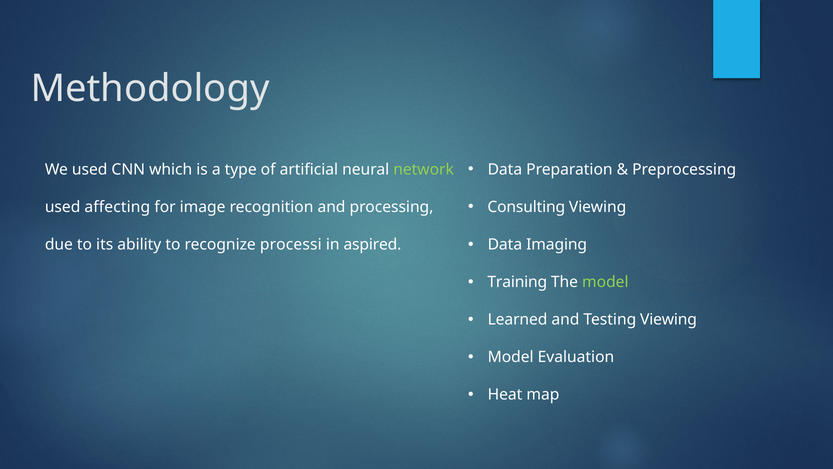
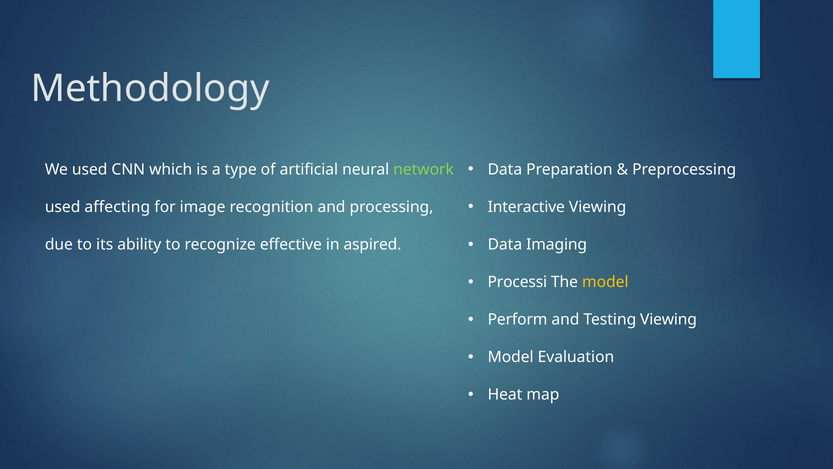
Consulting: Consulting -> Interactive (526, 207)
processi: processi -> effective (291, 244)
Training: Training -> Processi (517, 282)
model colour: light green -> yellow (605, 282)
Learned: Learned -> Perform (518, 319)
